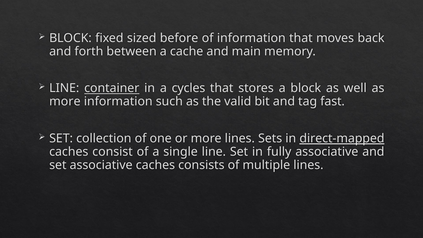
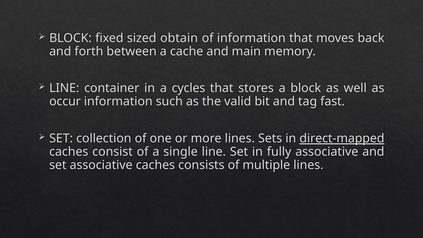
before: before -> obtain (179, 38)
container underline: present -> none (112, 88)
more: more -> occur (65, 102)
